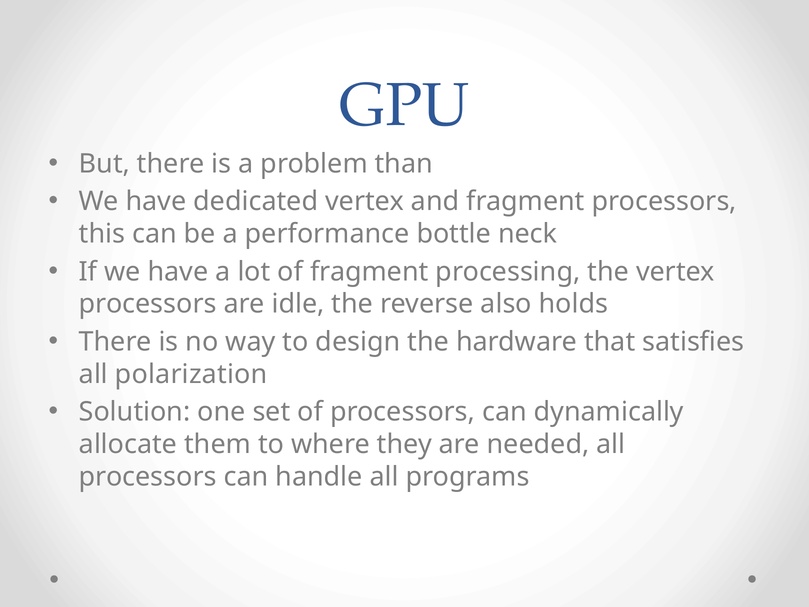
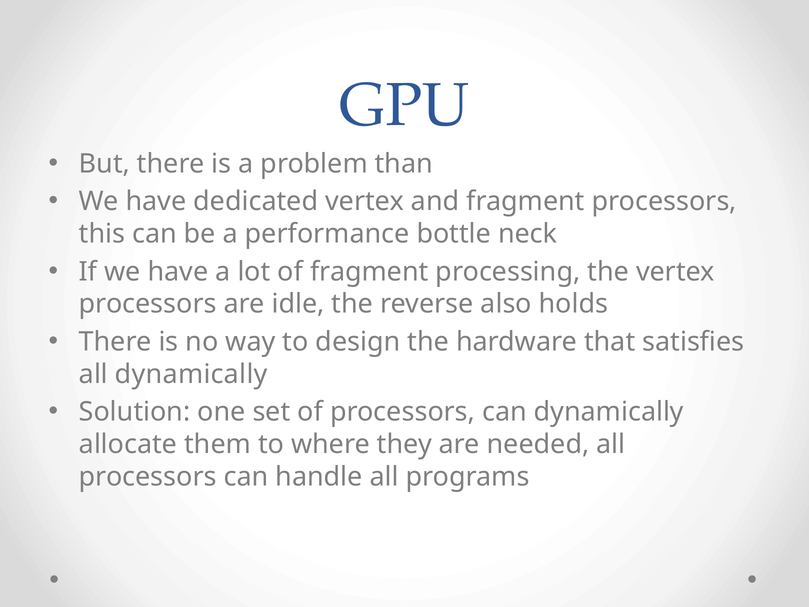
all polarization: polarization -> dynamically (191, 374)
